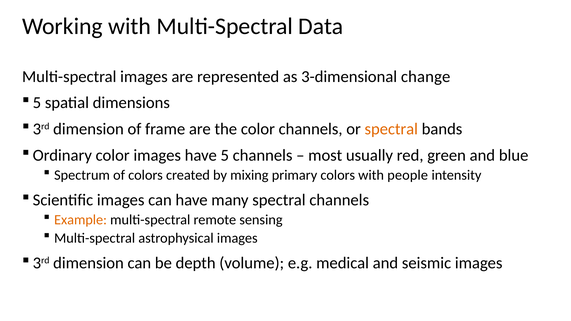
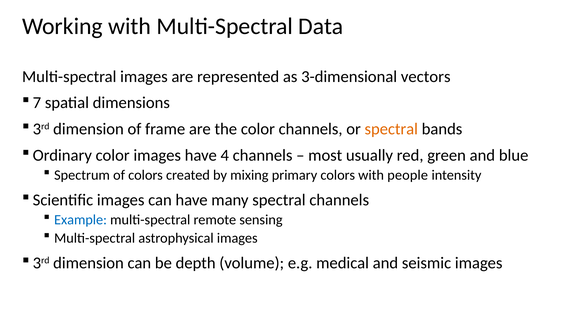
change: change -> vectors (426, 77)
5: 5 -> 7 (37, 103)
have 5: 5 -> 4 (225, 155)
Example colour: orange -> blue (81, 220)
